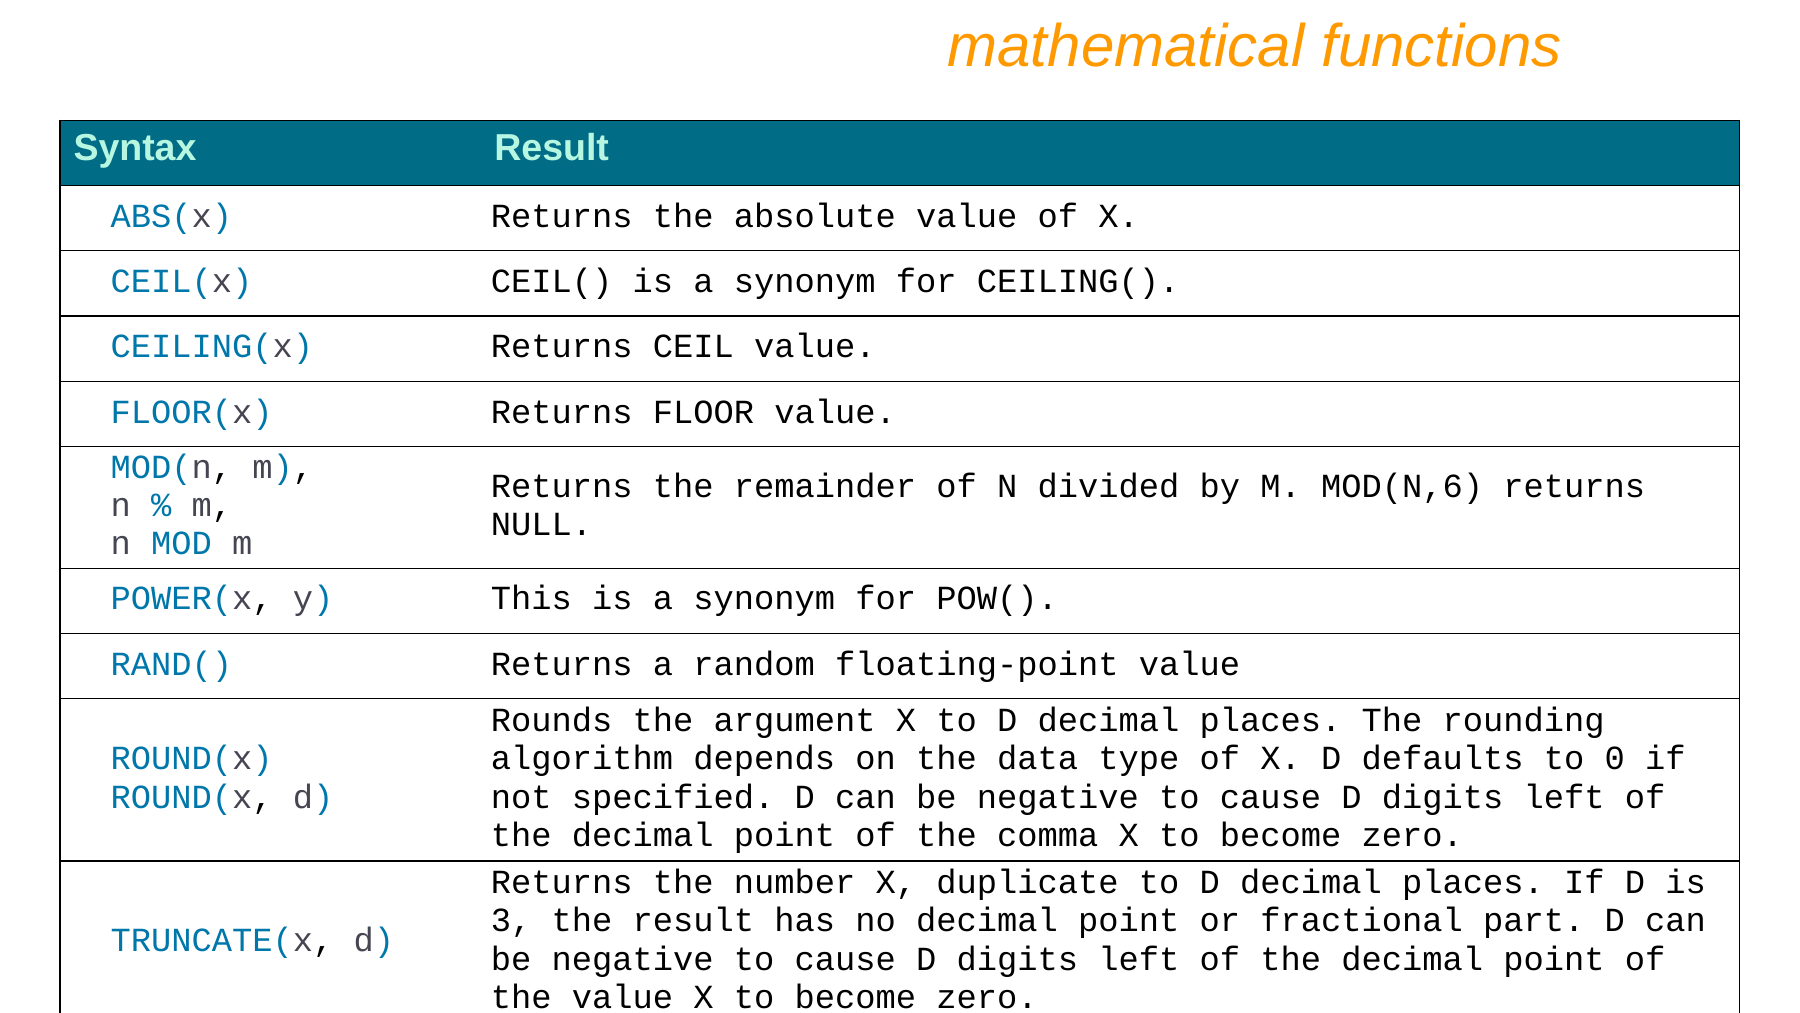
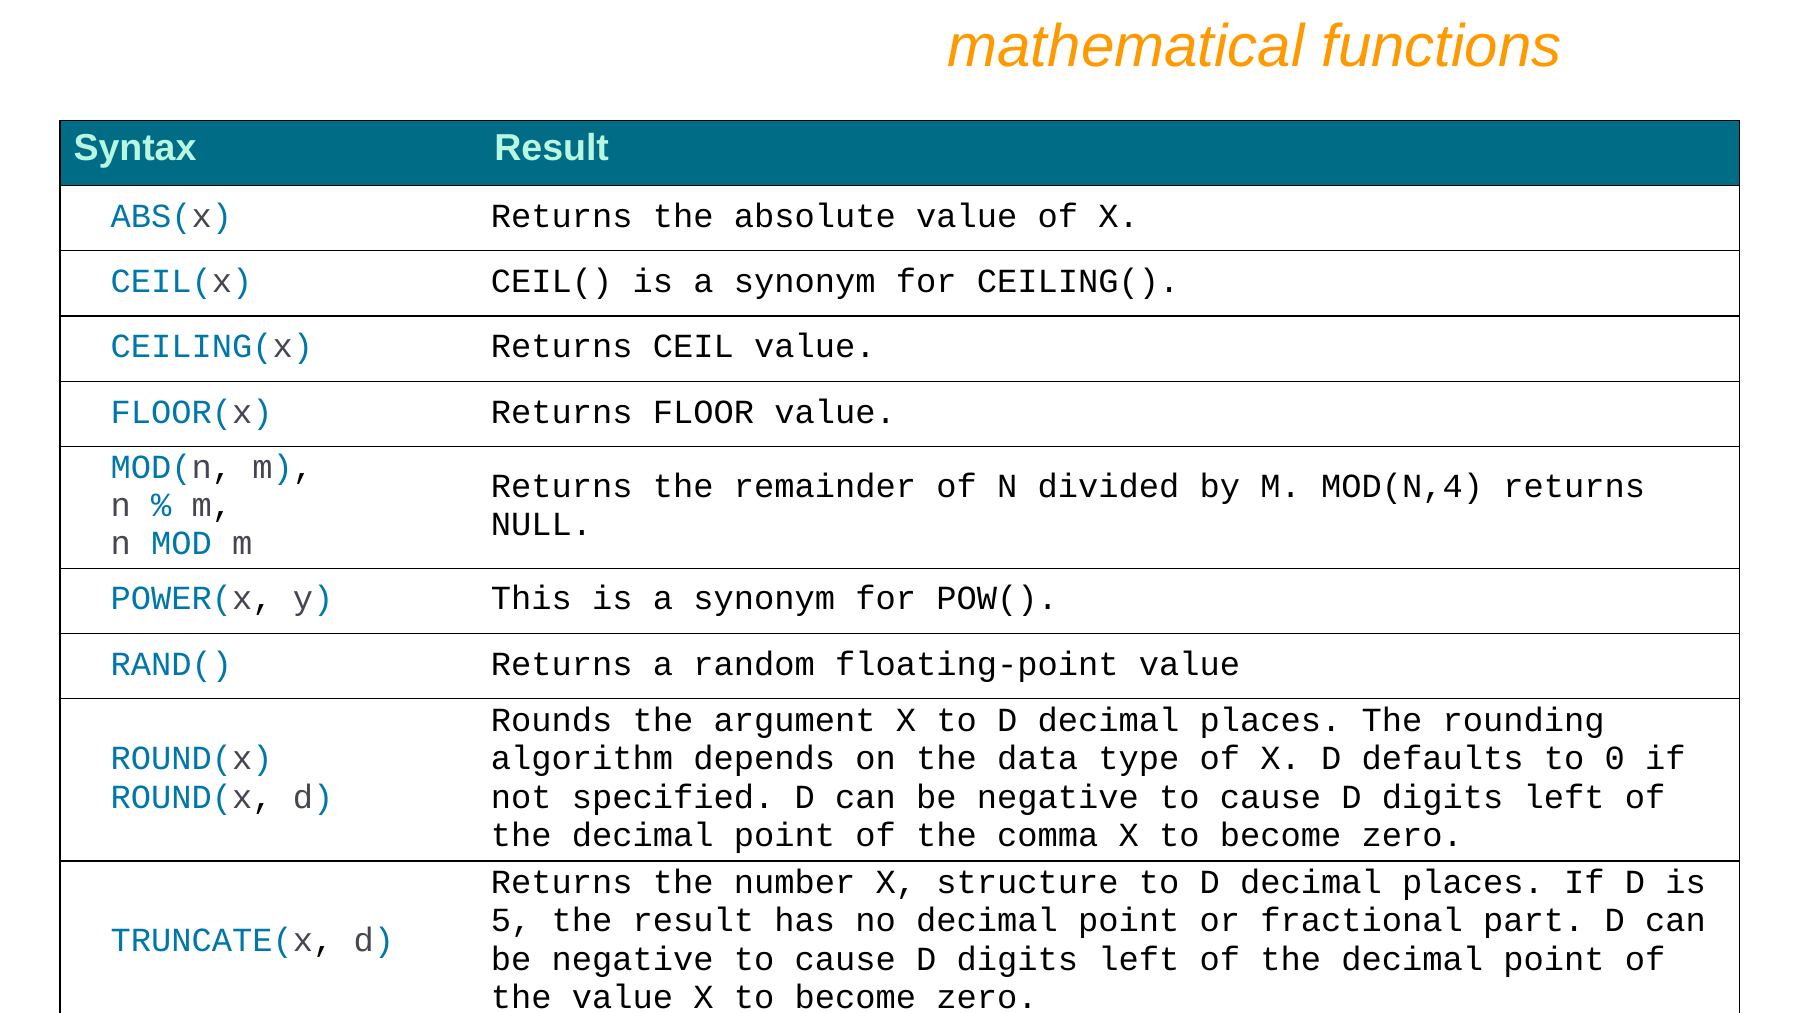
MOD(N,6: MOD(N,6 -> MOD(N,4 (1402, 486)
duplicate: duplicate -> structure (1028, 882)
3: 3 -> 5 (511, 920)
